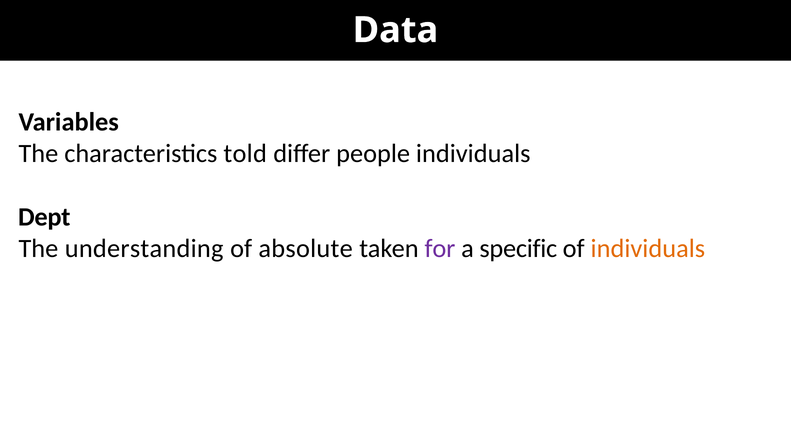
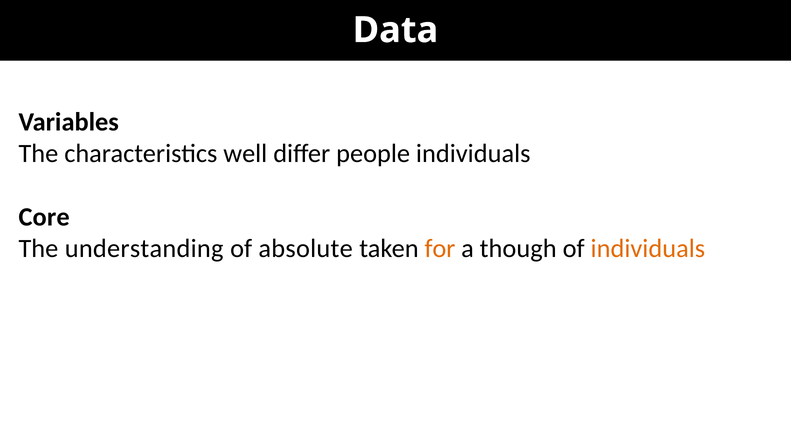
told: told -> well (245, 154)
Dept: Dept -> Core (44, 217)
for colour: purple -> orange (440, 248)
specific: specific -> though (518, 248)
